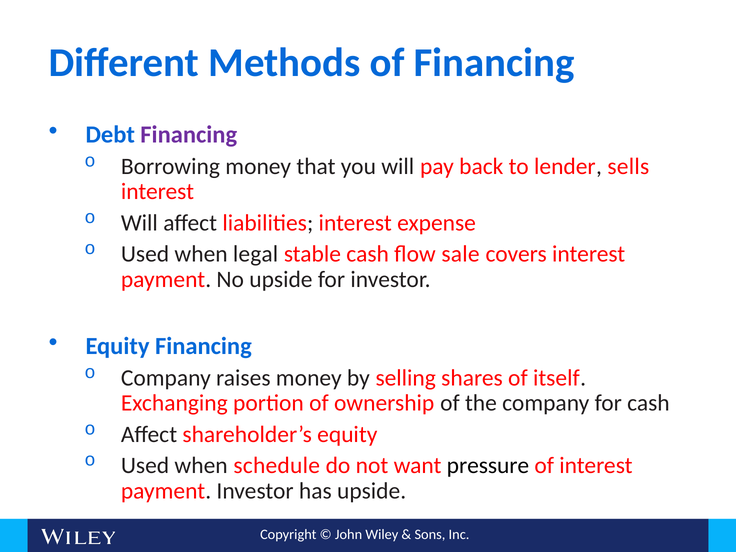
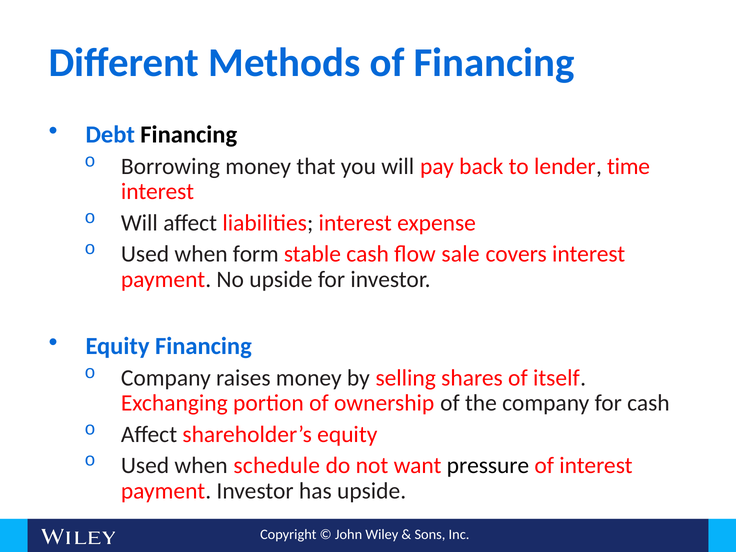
Financing colour: purple -> black (189, 135)
sells: sells -> time (629, 166)
legal: legal -> form (256, 254)
